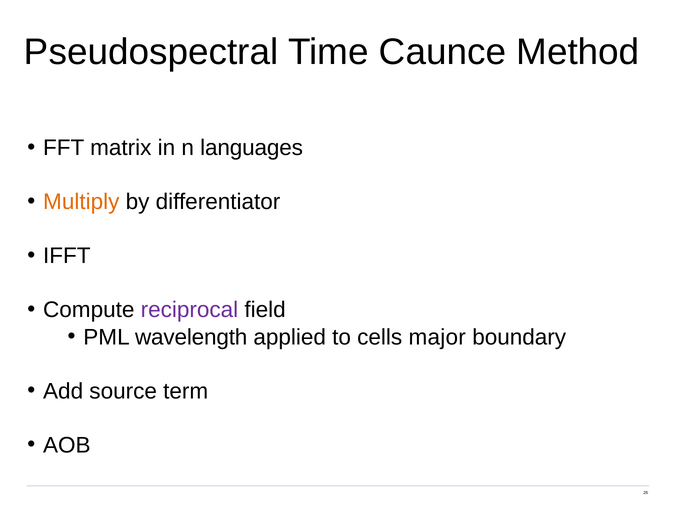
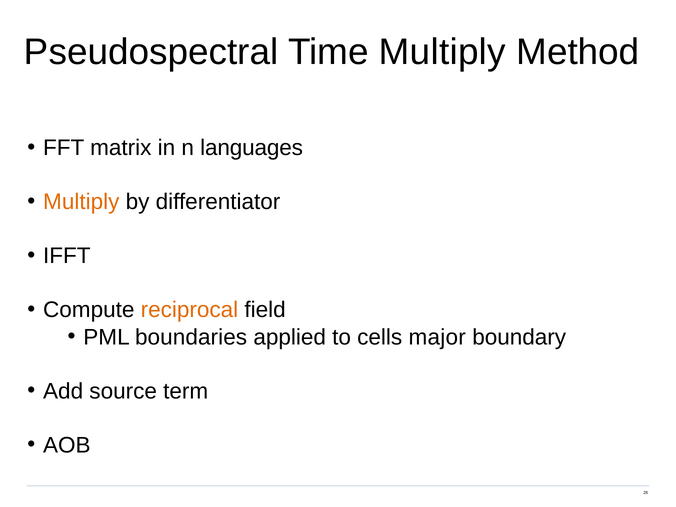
Time Caunce: Caunce -> Multiply (442, 52)
reciprocal colour: purple -> orange (189, 310)
wavelength: wavelength -> boundaries (191, 337)
